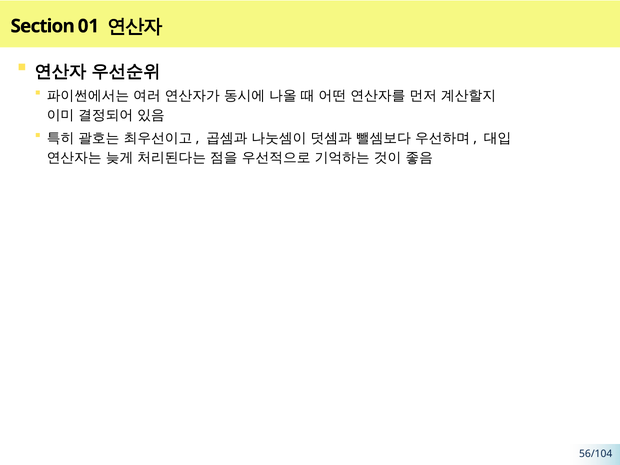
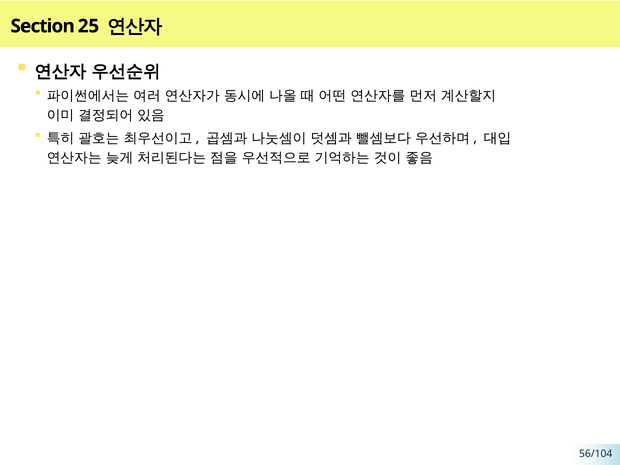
01: 01 -> 25 (88, 26)
